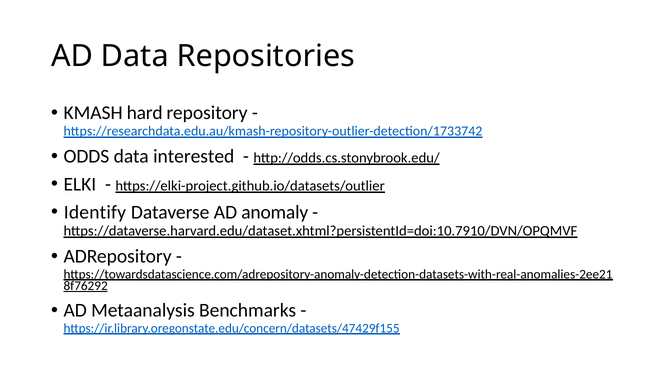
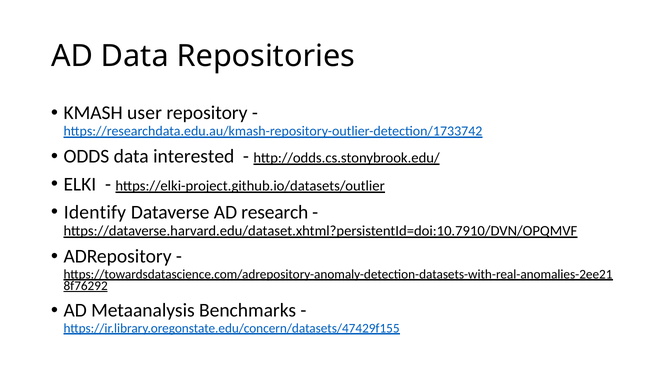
hard: hard -> user (144, 113)
anomaly: anomaly -> research (275, 212)
